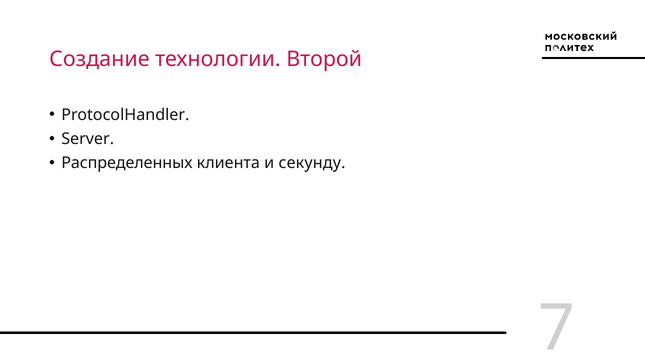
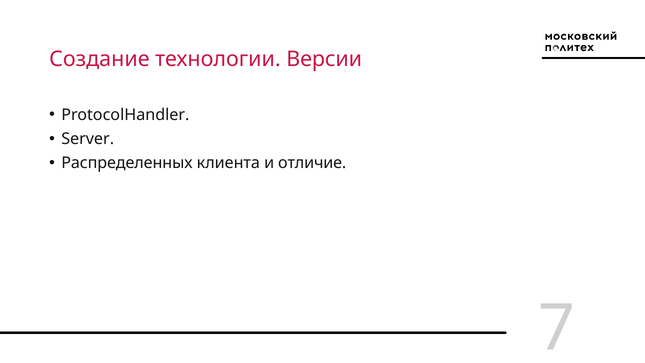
Второй: Второй -> Версии (324, 59)
секунду: секунду -> отличие (312, 163)
